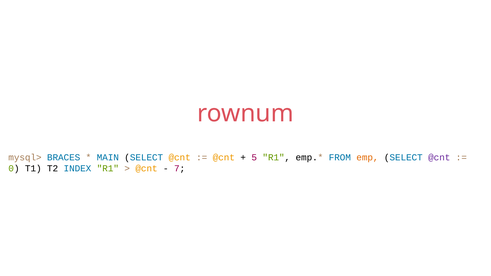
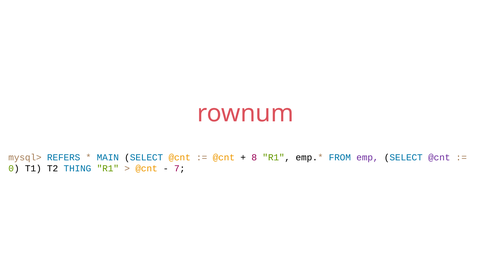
BRACES: BRACES -> REFERS (64, 158)
5: 5 -> 8 (254, 158)
emp colour: orange -> purple (367, 158)
INDEX: INDEX -> THING (77, 169)
